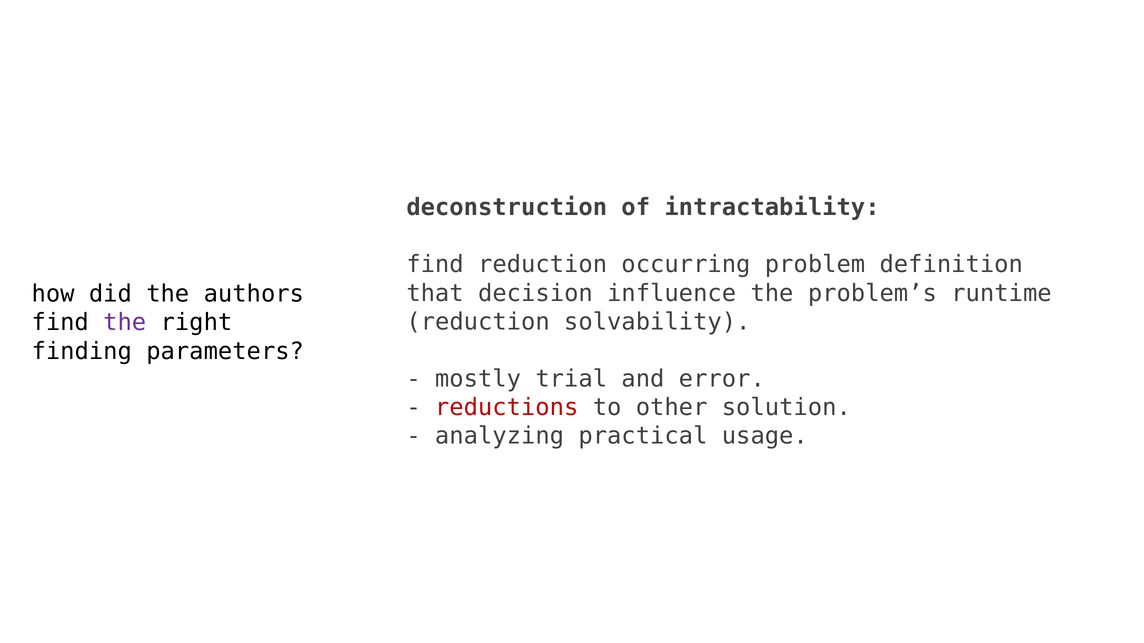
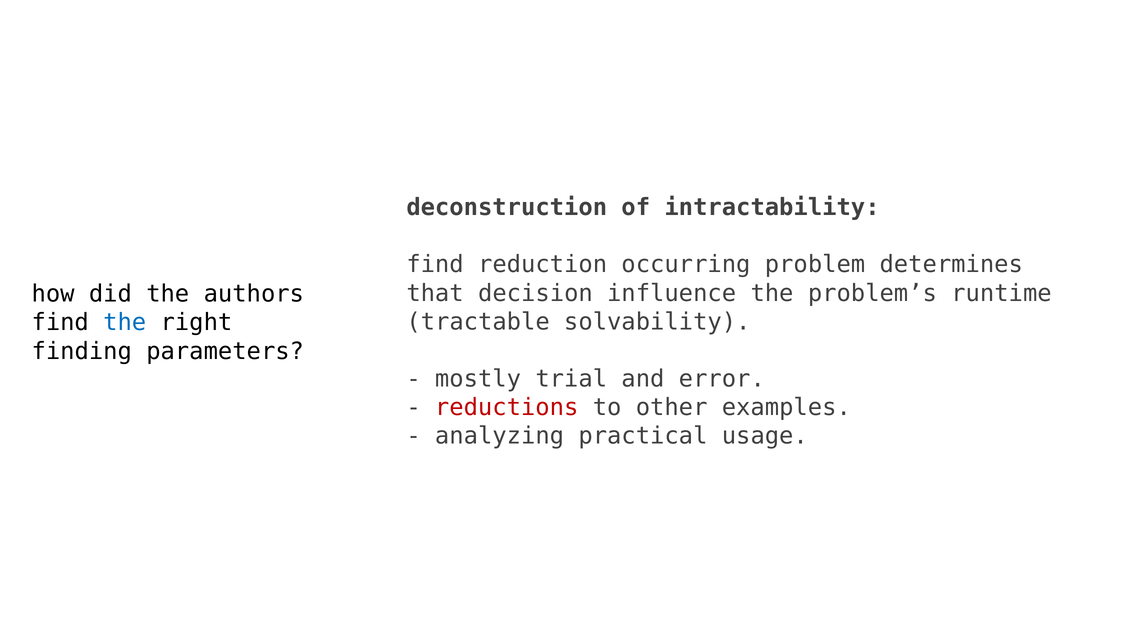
definition: definition -> determines (951, 265)
reduction: reduction -> tractable (478, 322)
the colour: purple -> blue (125, 323)
solution: solution -> examples (786, 408)
